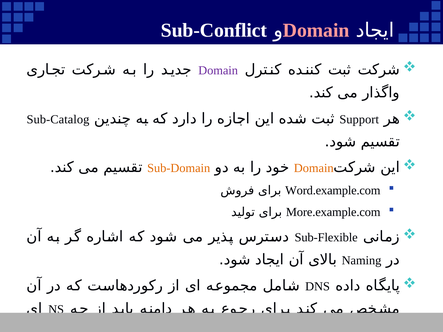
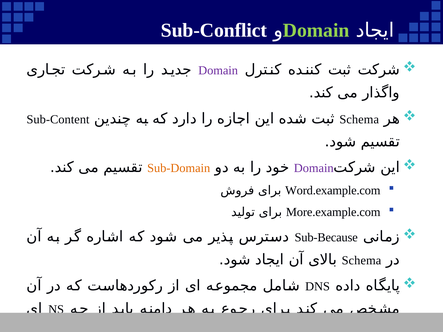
Domain colour: pink -> light green (316, 30)
Sub-Catalog: Sub-Catalog -> Sub-Content (58, 119)
Support: Support -> Schema (359, 119)
Domain colour: orange -> purple (314, 168)
Sub-Flexible: Sub-Flexible -> Sub-Because (326, 238)
Naming: Naming -> Schema (361, 261)
